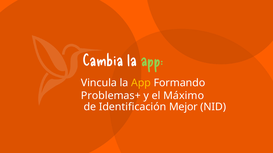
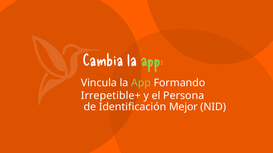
App colour: yellow -> light green (141, 83)
Problemas+: Problemas+ -> Irrepetible+ (111, 96)
Máximo: Máximo -> Persona (184, 96)
